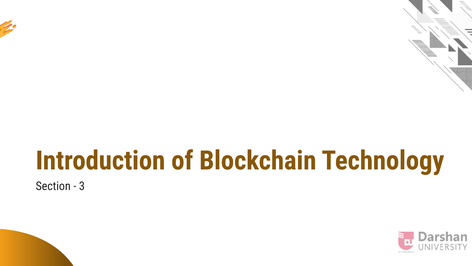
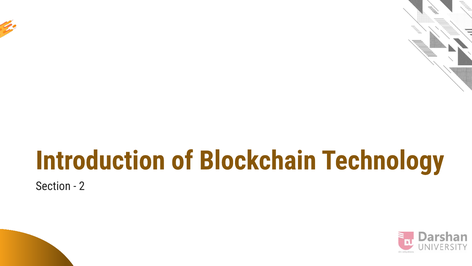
3: 3 -> 2 (82, 186)
